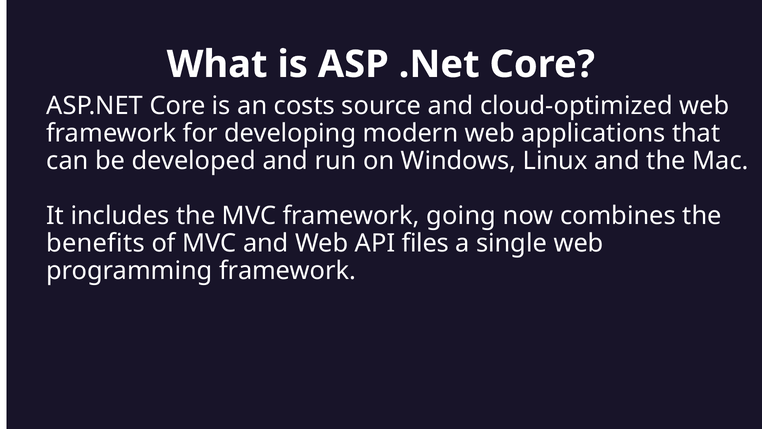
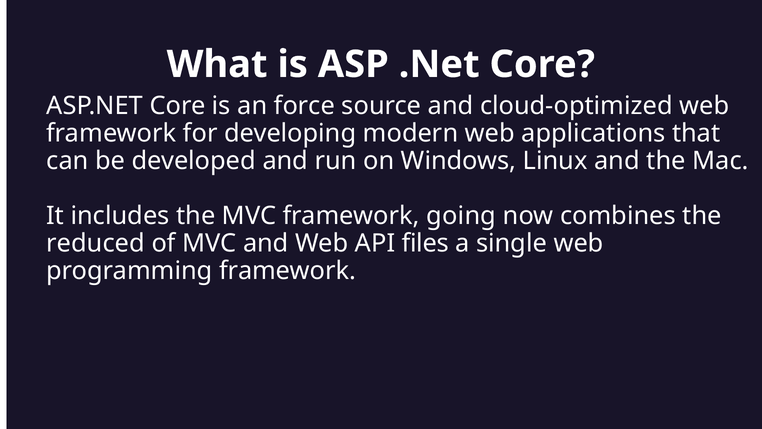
costs: costs -> force (304, 106)
benefits: benefits -> reduced (96, 243)
